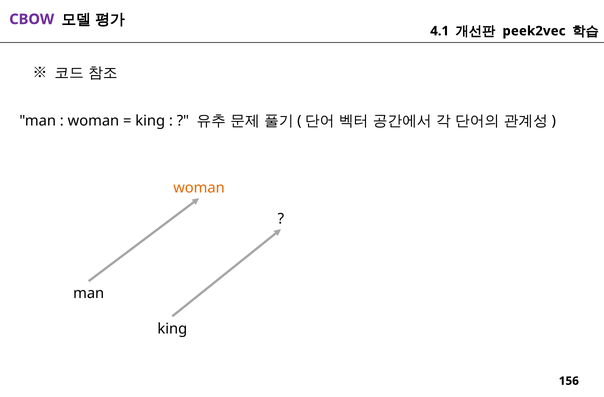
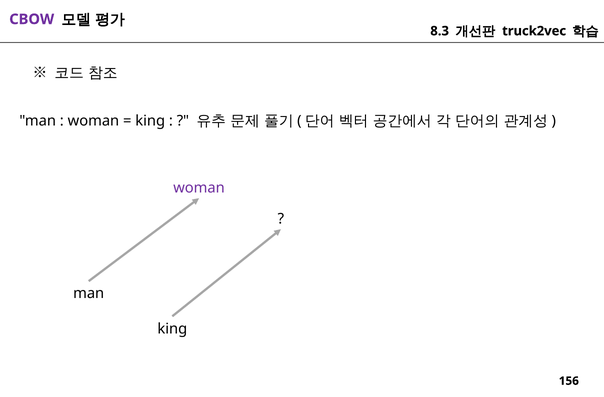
4.1: 4.1 -> 8.3 (440, 31)
peek2vec: peek2vec -> truck2vec (534, 31)
woman colour: orange -> purple (199, 188)
